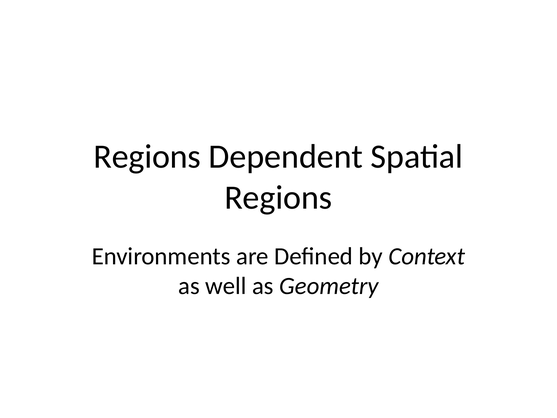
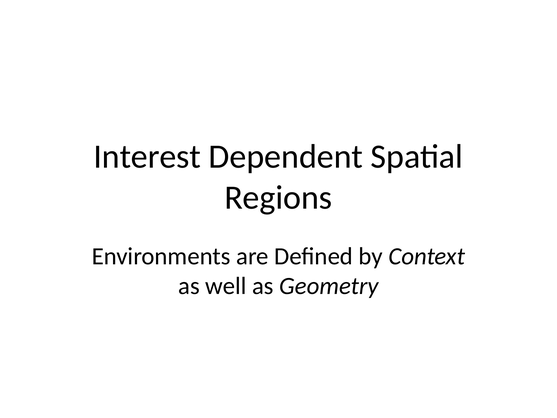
Regions: Regions -> Interest (147, 156)
